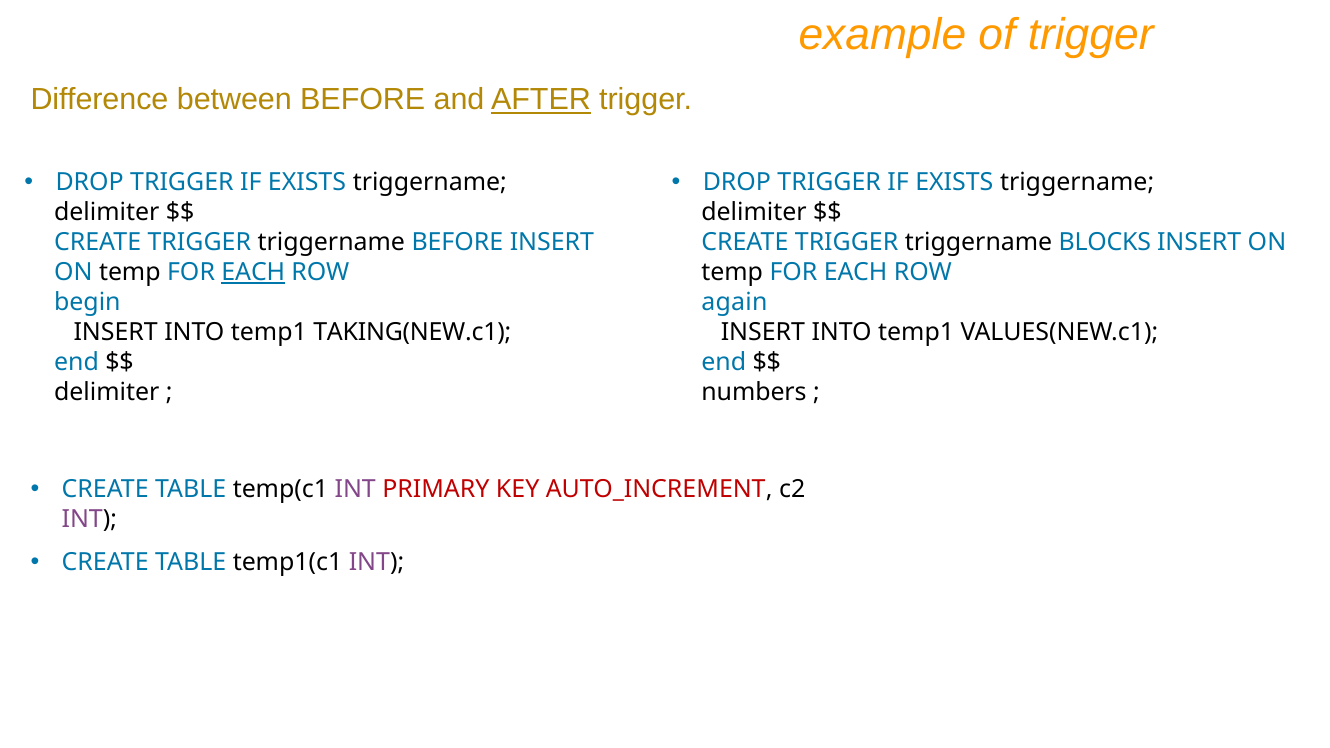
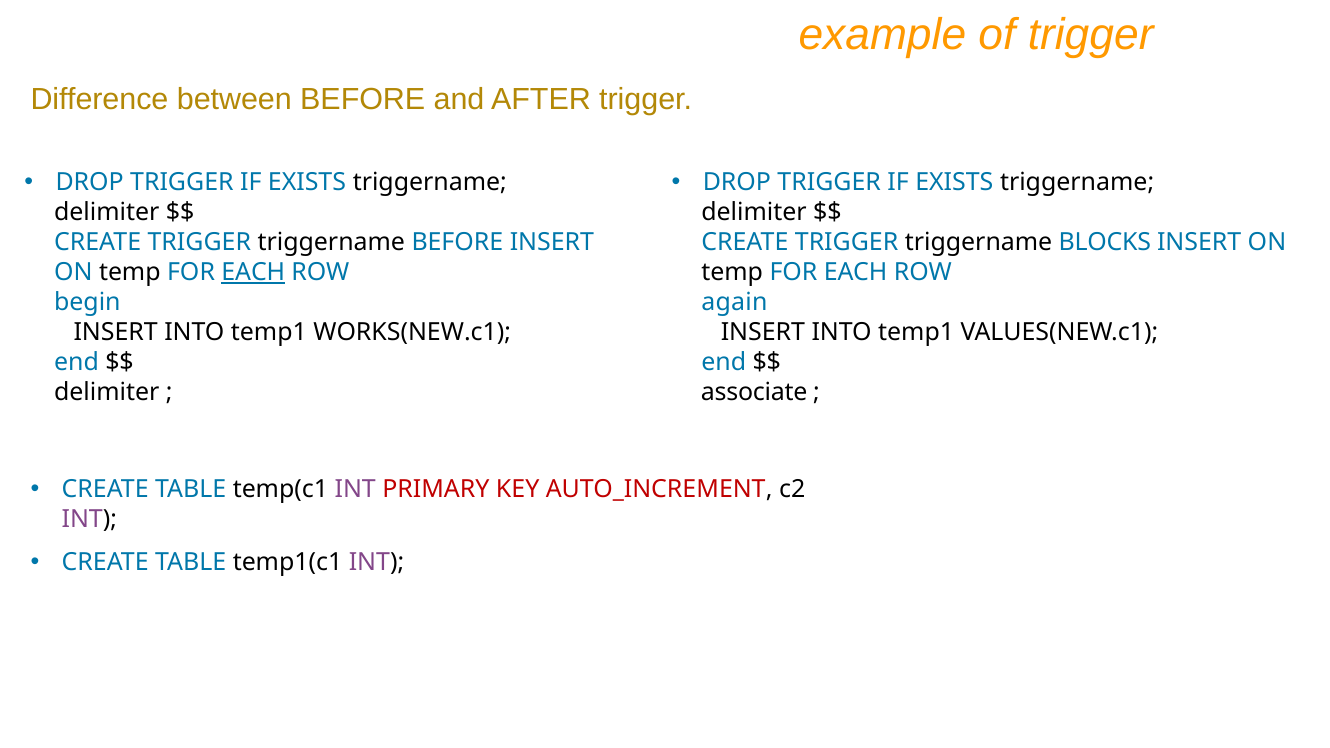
AFTER underline: present -> none (541, 100)
TAKING(NEW.c1: TAKING(NEW.c1 -> WORKS(NEW.c1 (412, 332)
numbers: numbers -> associate (754, 392)
